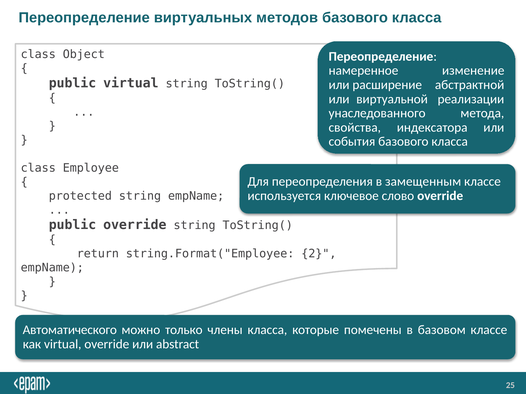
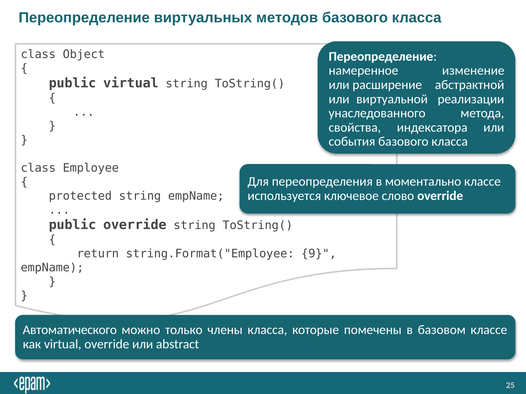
замещенным: замещенным -> моментально (423, 182)
2: 2 -> 9 (319, 254)
